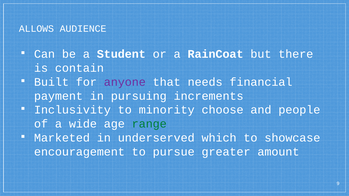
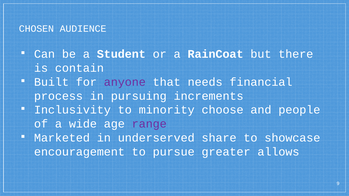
ALLOWS: ALLOWS -> CHOSEN (36, 29)
payment: payment -> process (58, 96)
range colour: green -> purple (149, 124)
which: which -> share (219, 138)
amount: amount -> allows (278, 152)
